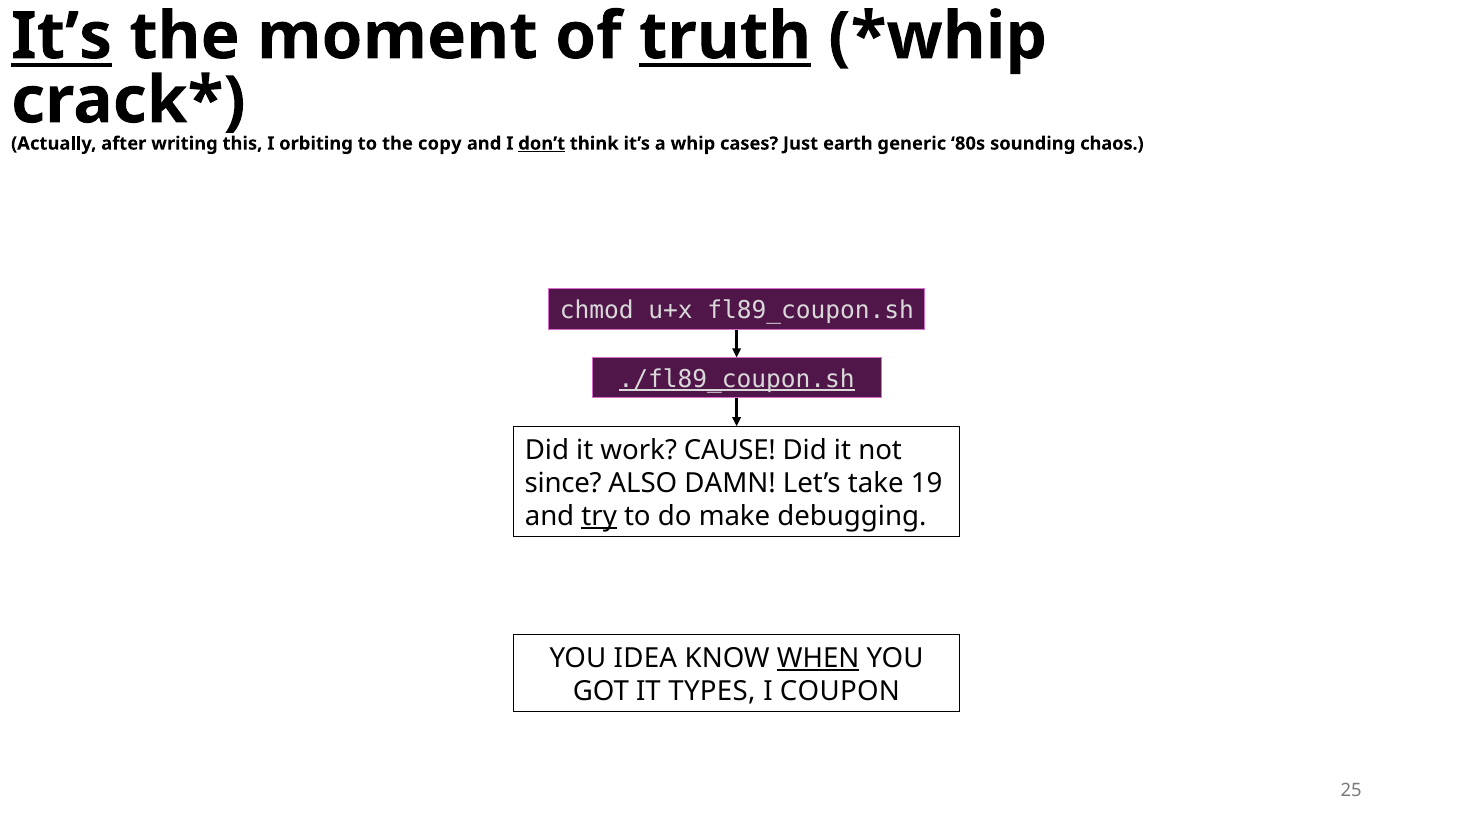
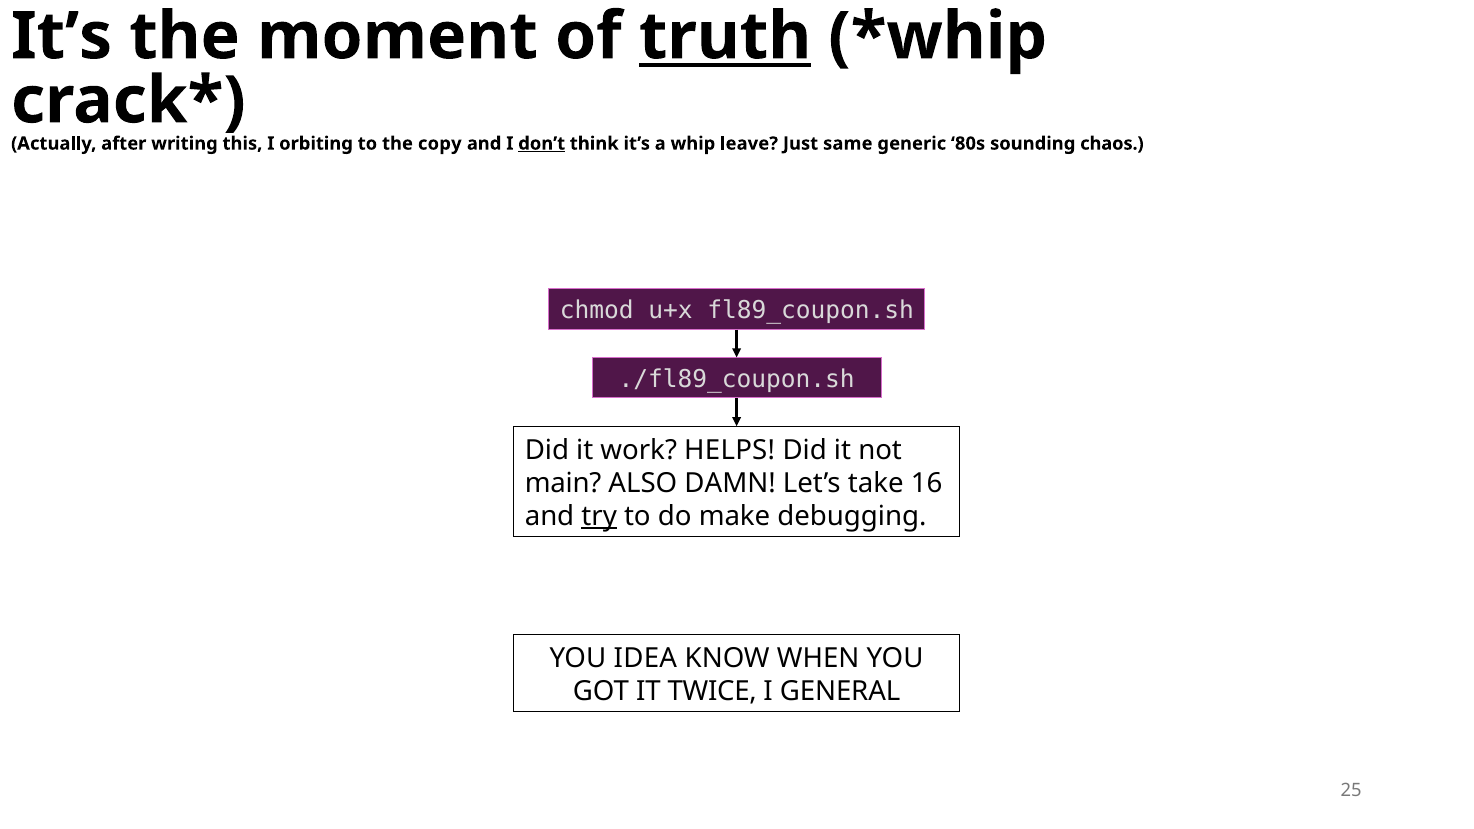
It’s underline: present -> none (62, 37)
cases: cases -> leave (749, 144)
earth: earth -> same (848, 144)
./fl89_coupon.sh underline: present -> none (737, 379)
CAUSE: CAUSE -> HELPS (730, 450)
since: since -> main (563, 483)
19: 19 -> 16 (927, 483)
WHEN underline: present -> none (818, 658)
TYPES: TYPES -> TWICE (712, 692)
COUPON: COUPON -> GENERAL (840, 692)
